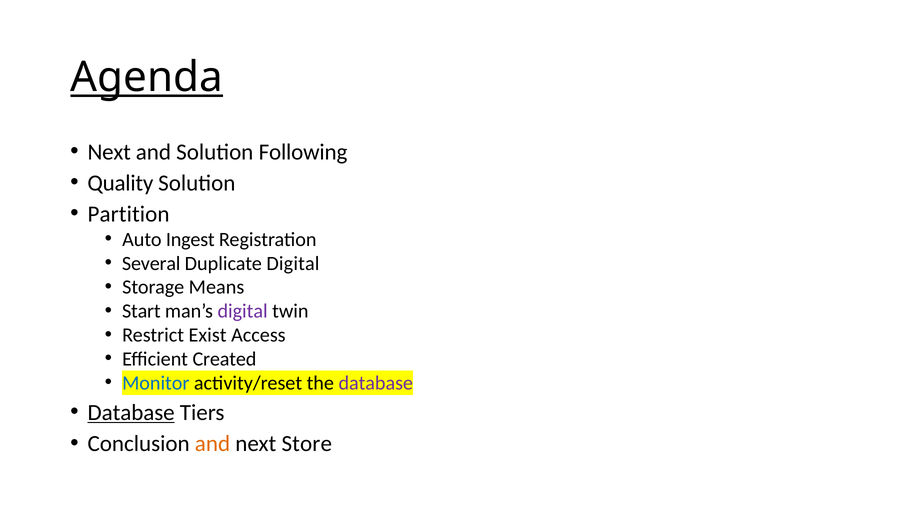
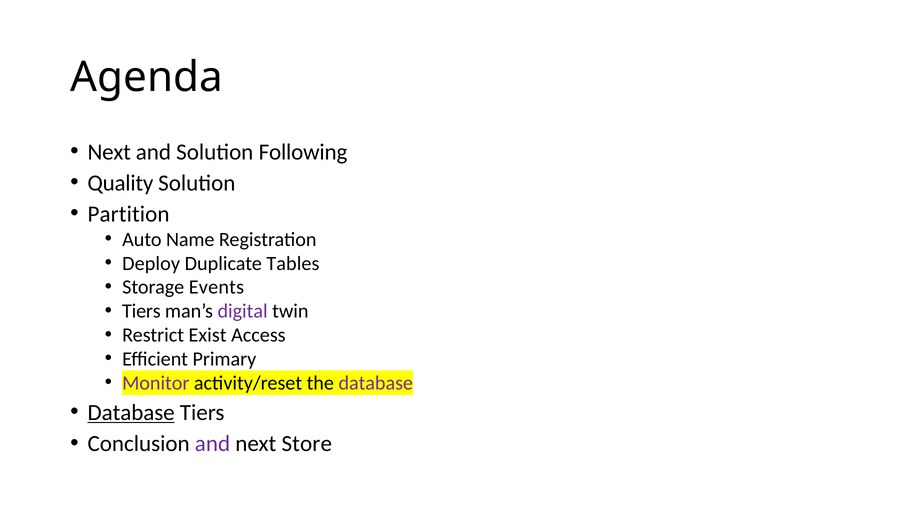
Agenda underline: present -> none (147, 77)
Ingest: Ingest -> Name (190, 239)
Several: Several -> Deploy (151, 263)
Duplicate Digital: Digital -> Tables (293, 263)
Means: Means -> Events (216, 287)
Start: Start -> Tiers (141, 311)
Created: Created -> Primary (224, 359)
Monitor colour: blue -> purple (156, 383)
and colour: orange -> purple (212, 443)
